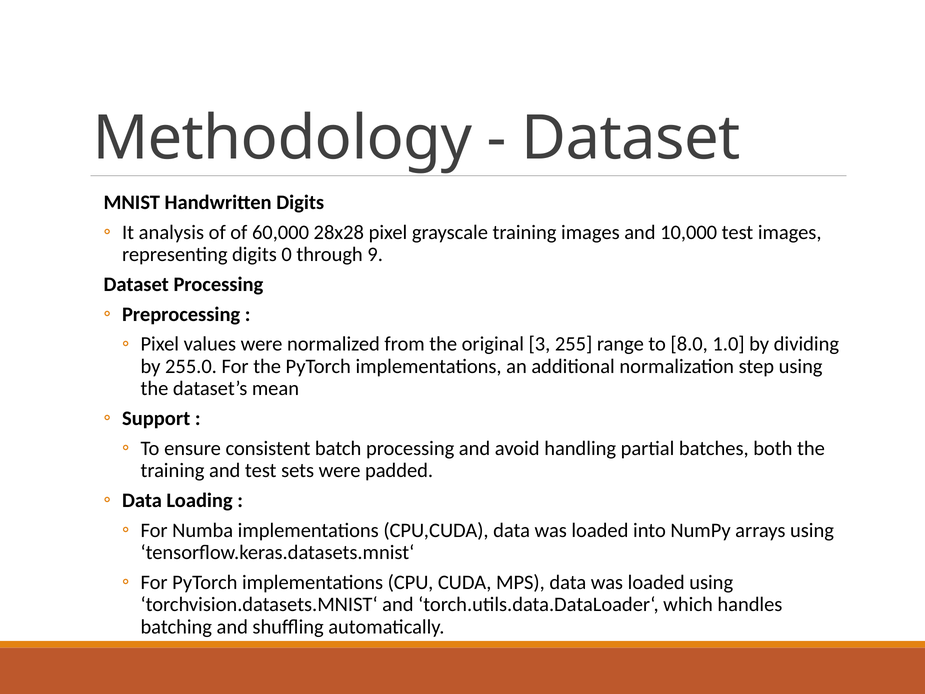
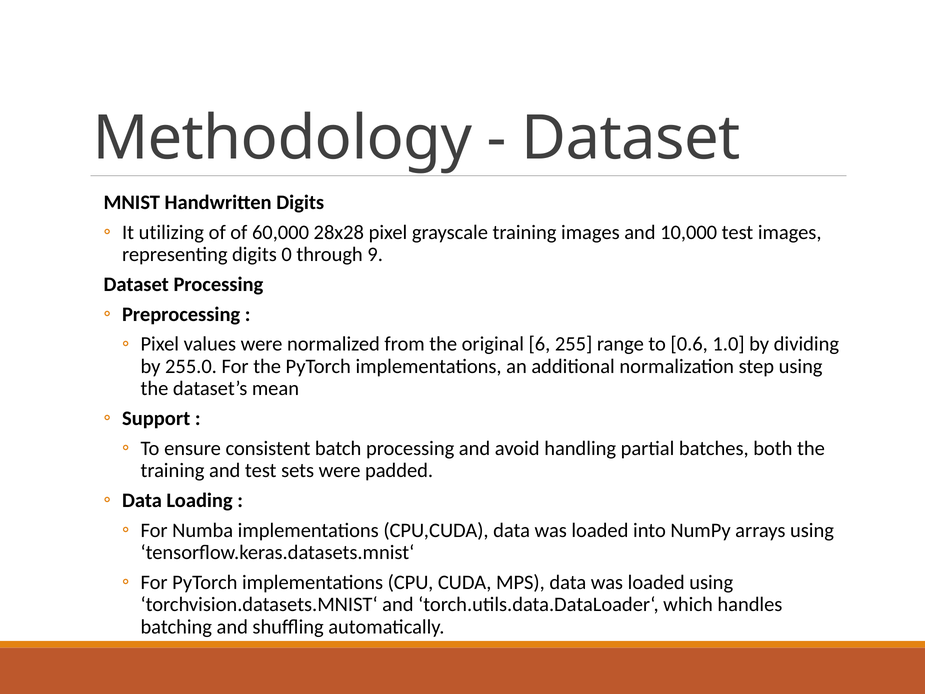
analysis: analysis -> utilizing (171, 232)
3: 3 -> 6 (539, 344)
8.0: 8.0 -> 0.6 (689, 344)
